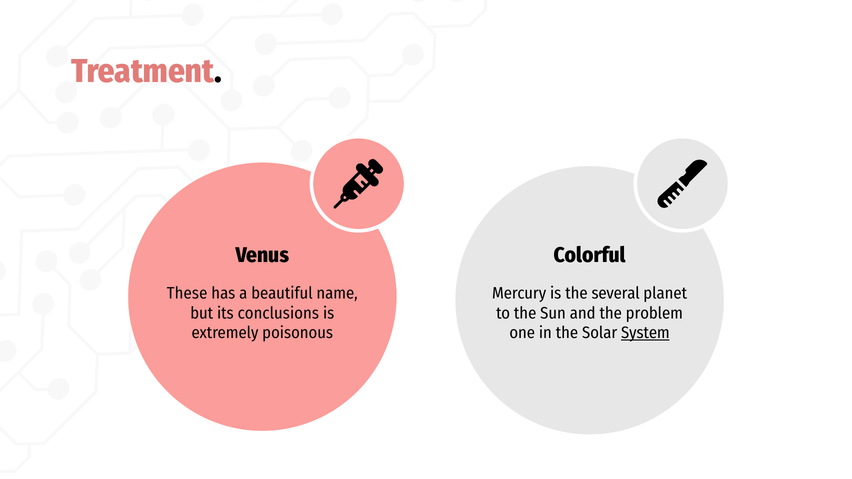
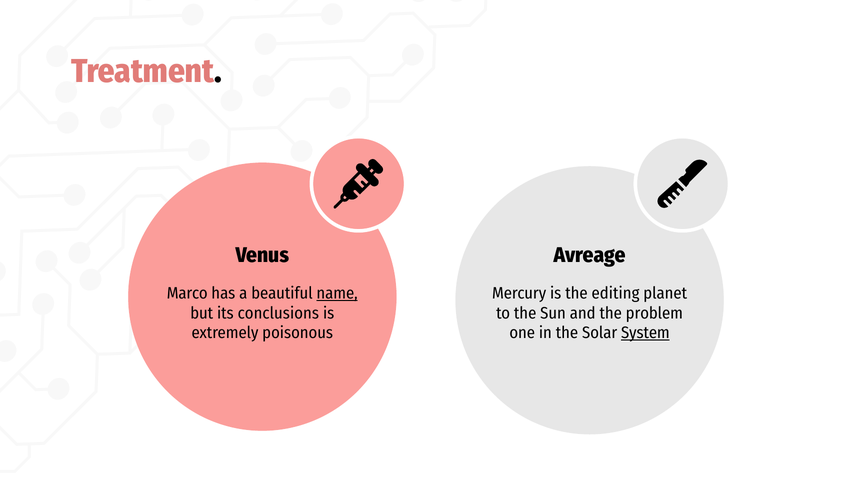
Colorful: Colorful -> Avreage (590, 256)
These: These -> Marco (187, 293)
name underline: none -> present (337, 293)
several: several -> editing (615, 293)
